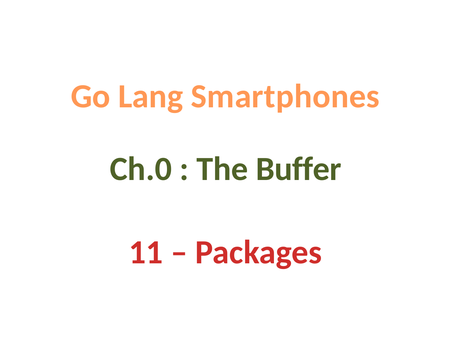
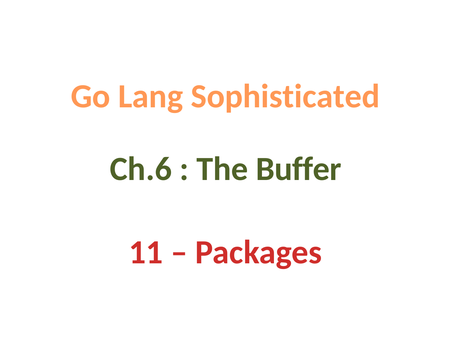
Smartphones: Smartphones -> Sophisticated (285, 96)
Ch.0: Ch.0 -> Ch.6 (141, 169)
